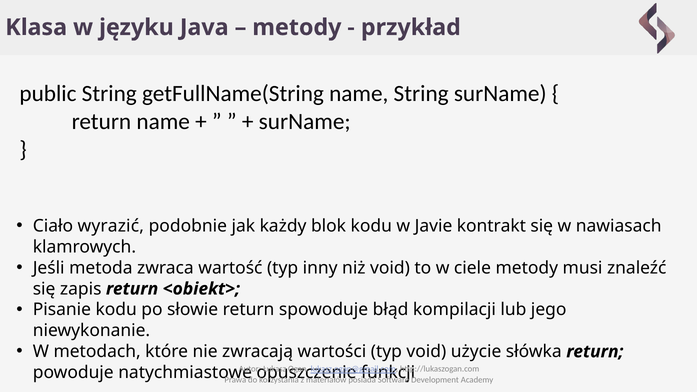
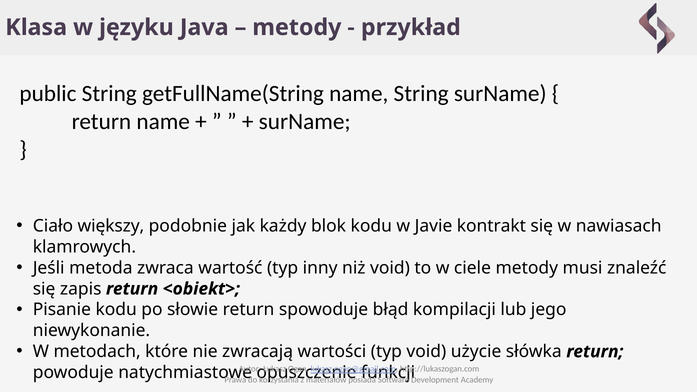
wyrazić: wyrazić -> większy (111, 226)
